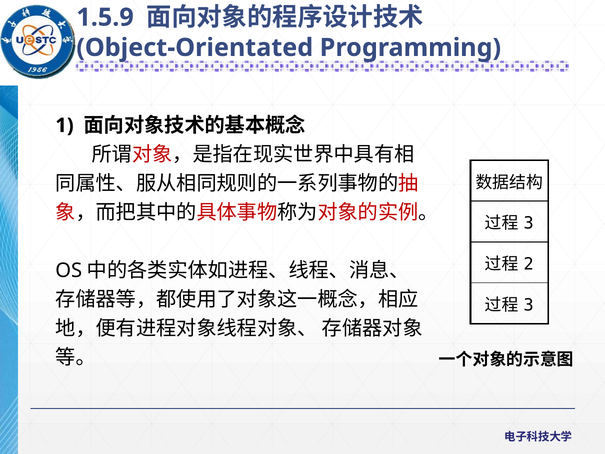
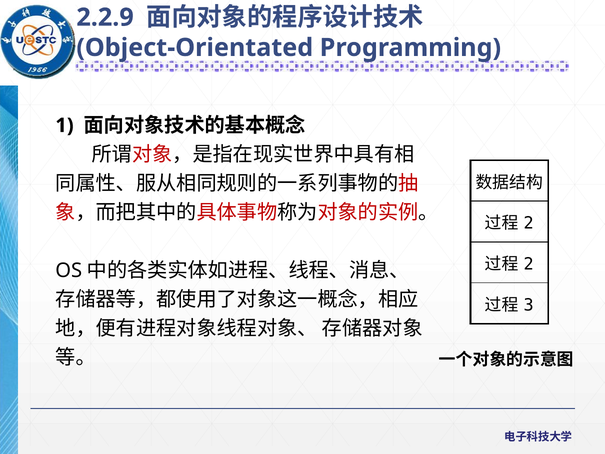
1.5.9: 1.5.9 -> 2.2.9 (105, 17)
3: 3 -> 2 (529, 223)
